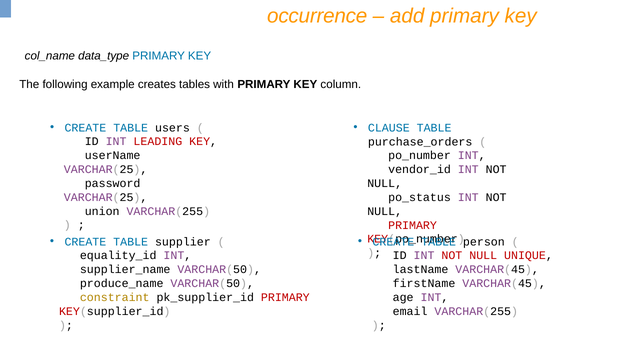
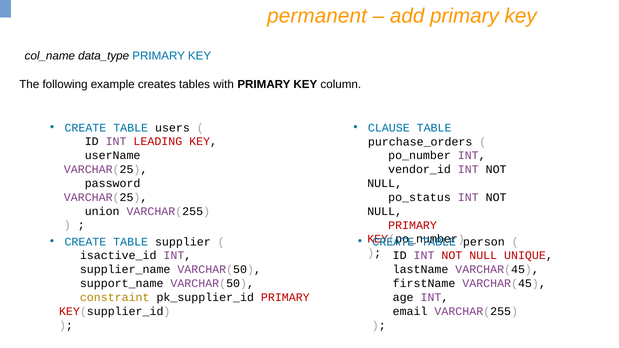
occurrence: occurrence -> permanent (317, 16)
equality_id: equality_id -> isactive_id (118, 256)
produce_name: produce_name -> support_name (122, 284)
